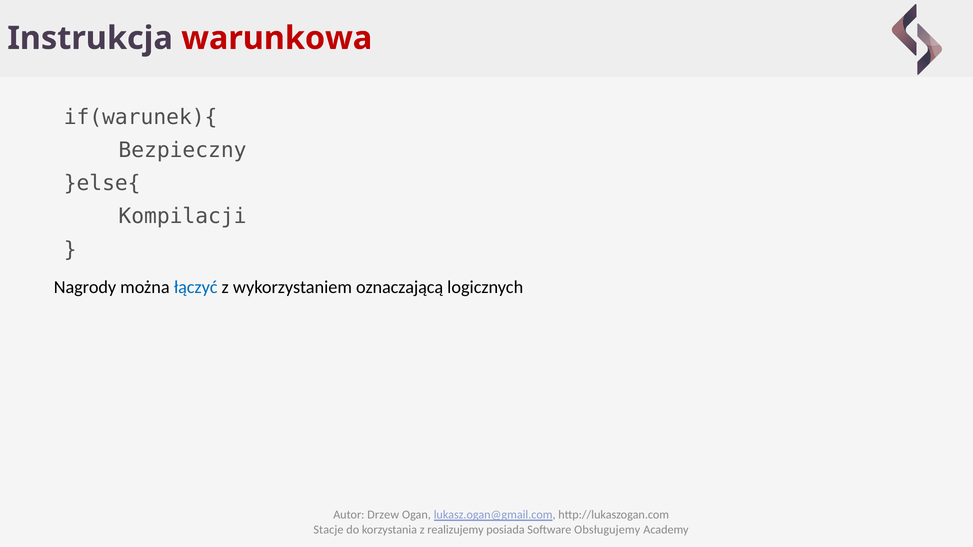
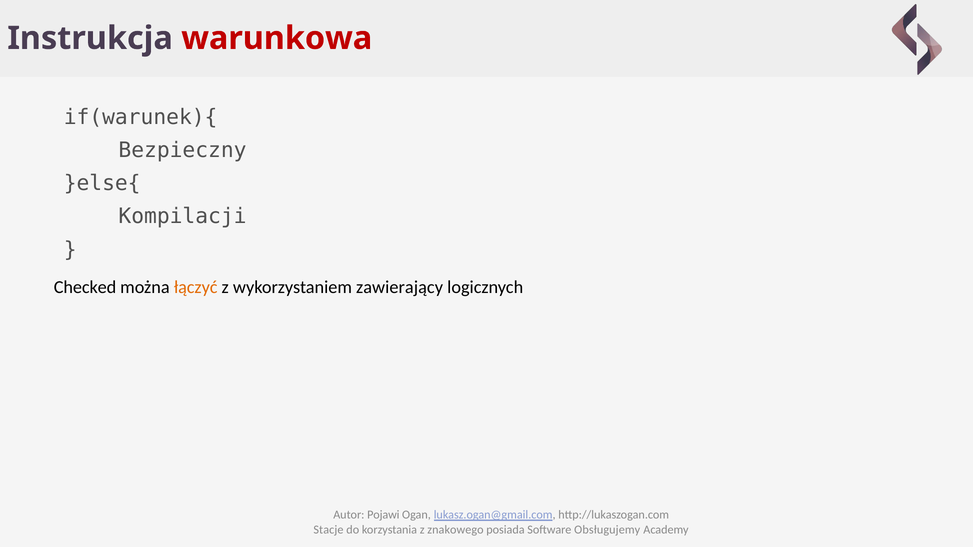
Nagrody: Nagrody -> Checked (85, 287)
łączyć colour: blue -> orange (196, 287)
oznaczającą: oznaczającą -> zawierający (400, 287)
Drzew: Drzew -> Pojawi (383, 515)
realizujemy: realizujemy -> znakowego (455, 530)
